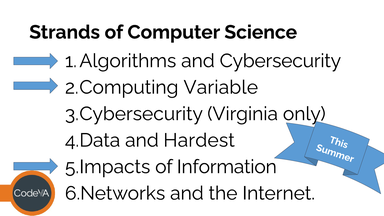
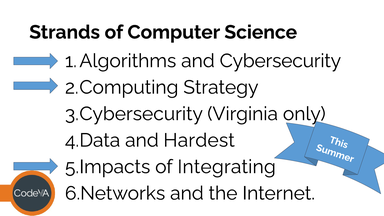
Variable: Variable -> Strategy (221, 87)
Information: Information -> Integrating (227, 167)
